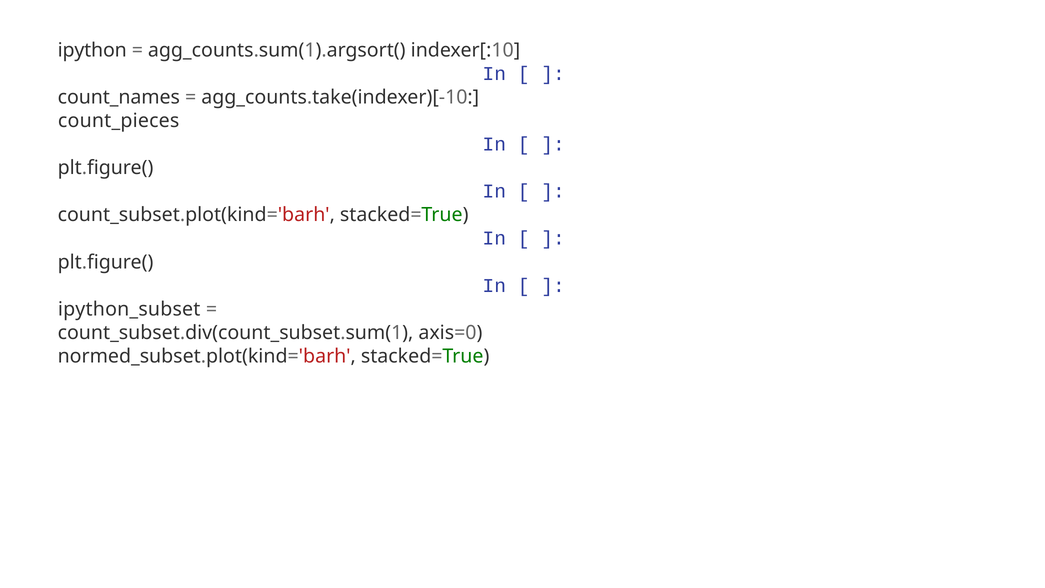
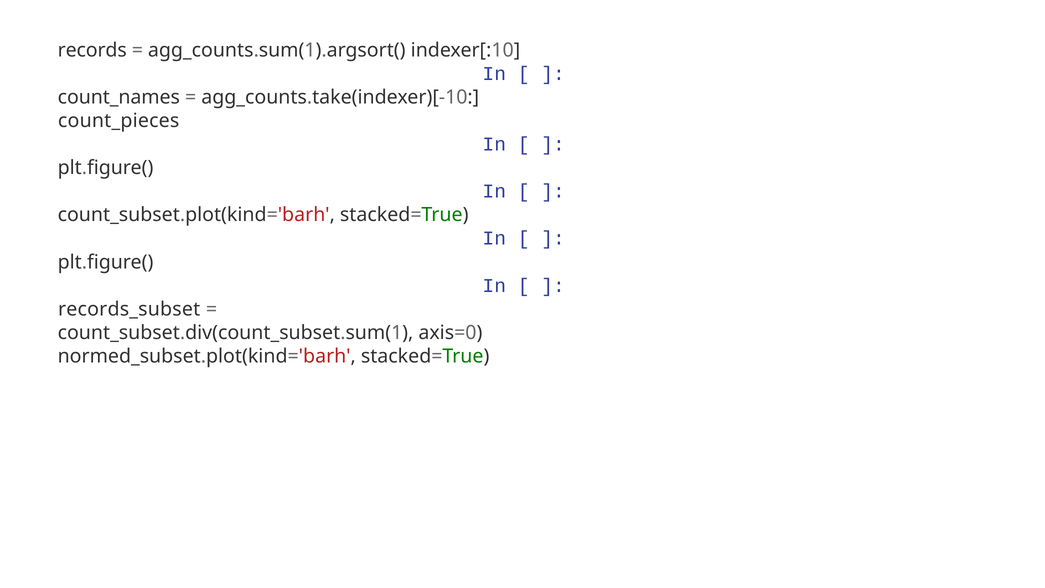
ipython: ipython -> records (92, 50)
ipython_subset: ipython_subset -> records_subset (129, 309)
